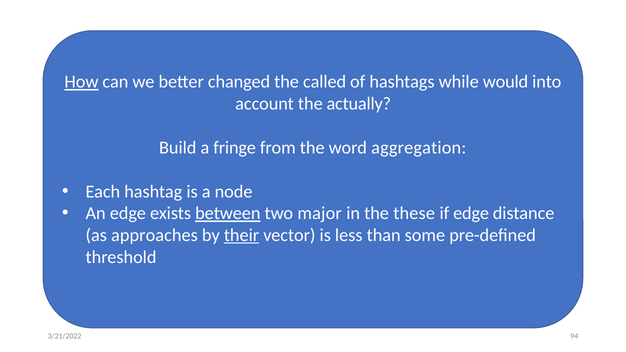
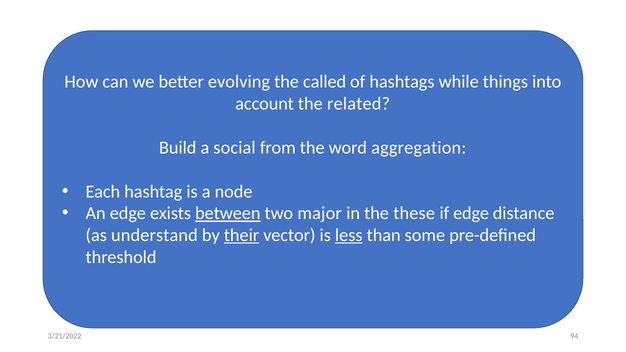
How underline: present -> none (81, 82)
changed: changed -> evolving (239, 82)
would: would -> things (505, 82)
actually: actually -> related (359, 104)
fringe: fringe -> social (235, 148)
approaches: approaches -> understand (154, 235)
less underline: none -> present (349, 235)
